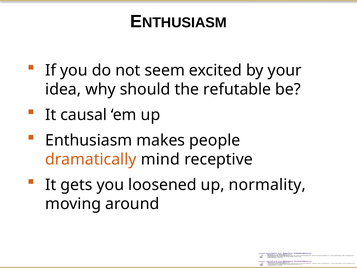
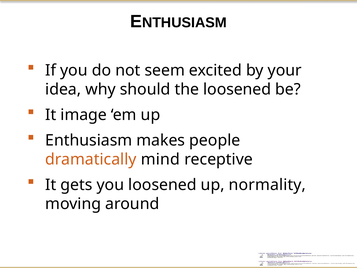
the refutable: refutable -> loosened (237, 89)
causal: causal -> image (84, 115)
